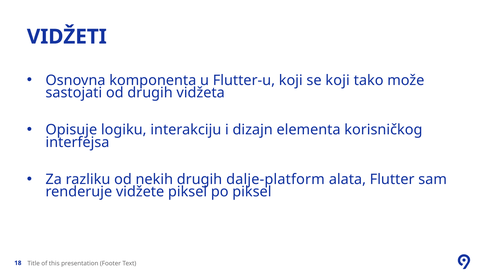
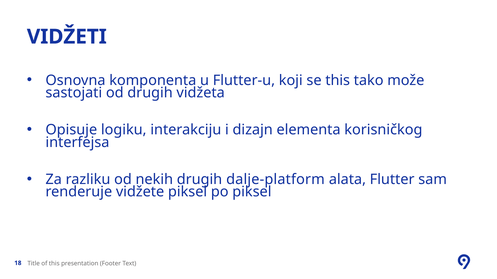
se koji: koji -> this (338, 80)
